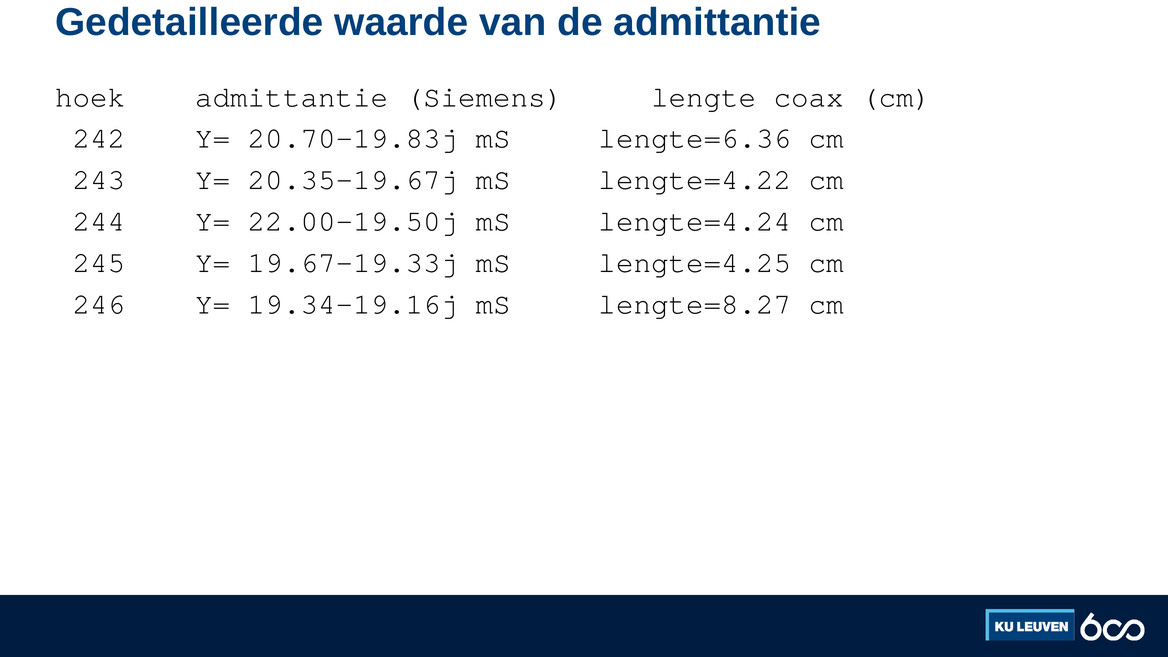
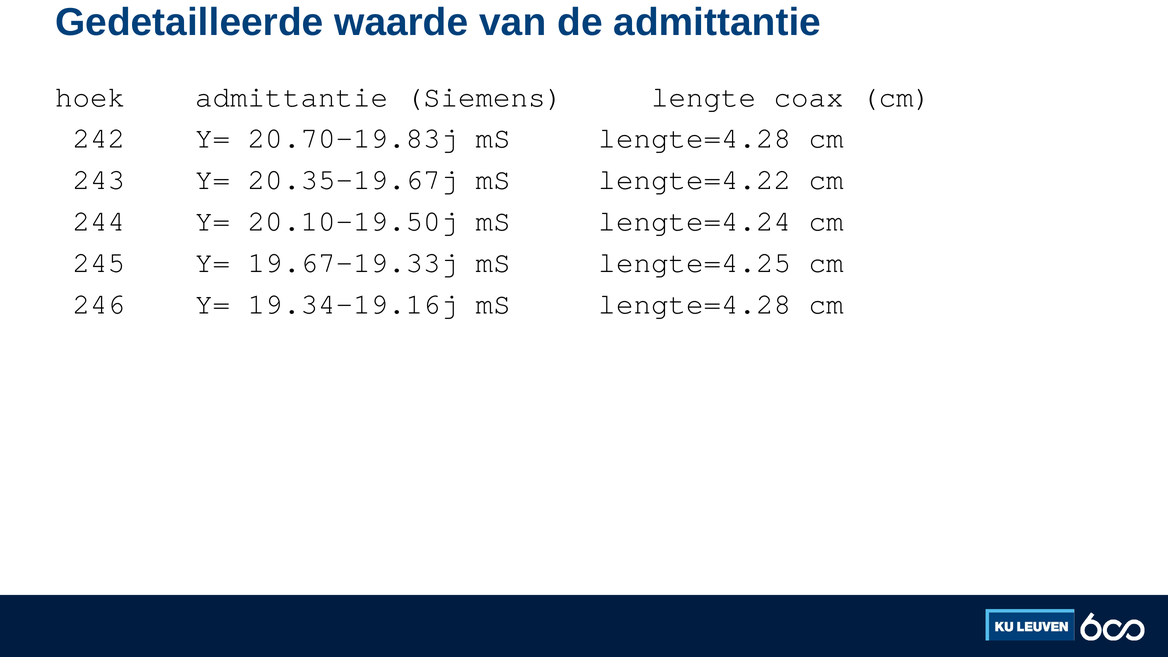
20.70-19.83j mS lengte=6.36: lengte=6.36 -> lengte=4.28 (695, 138)
22.00-19.50j: 22.00-19.50j -> 20.10-19.50j (353, 221)
19.34-19.16j mS lengte=8.27: lengte=8.27 -> lengte=4.28 (695, 304)
